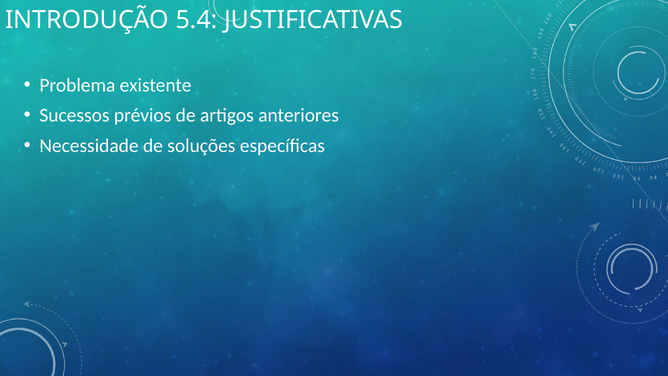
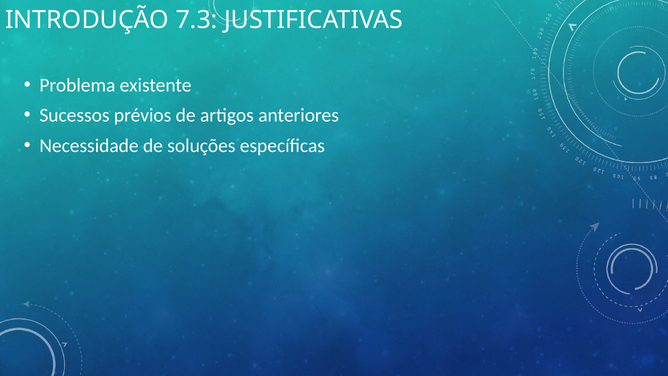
5.4: 5.4 -> 7.3 (197, 20)
